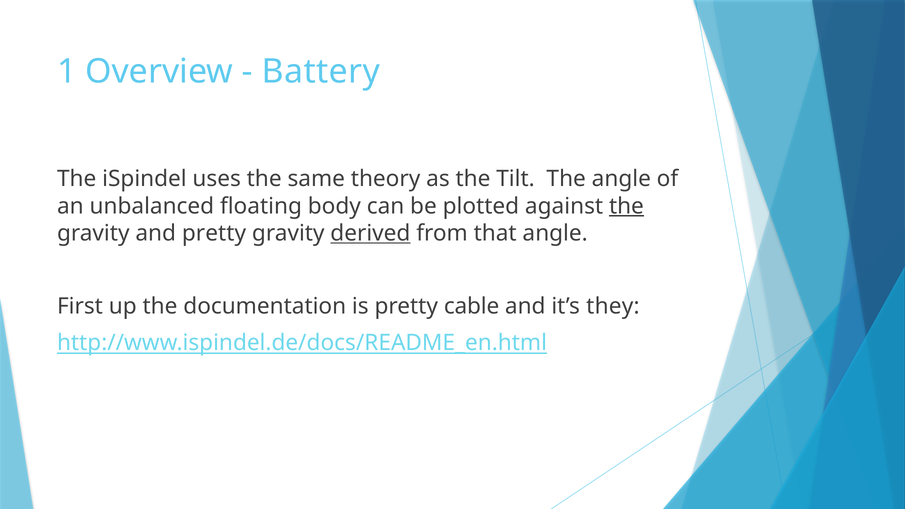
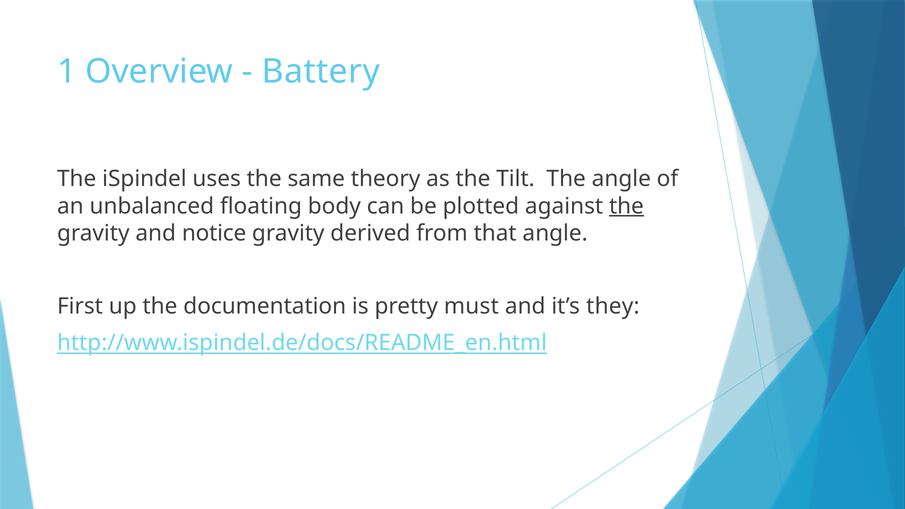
and pretty: pretty -> notice (214, 233)
derived underline: present -> none (370, 233)
cable: cable -> must (471, 306)
